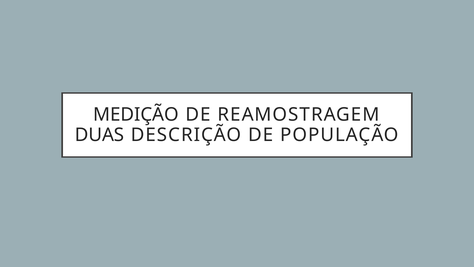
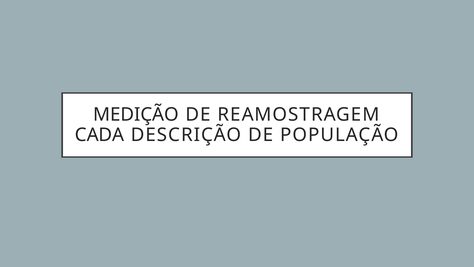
DUAS: DUAS -> CADA (100, 135)
